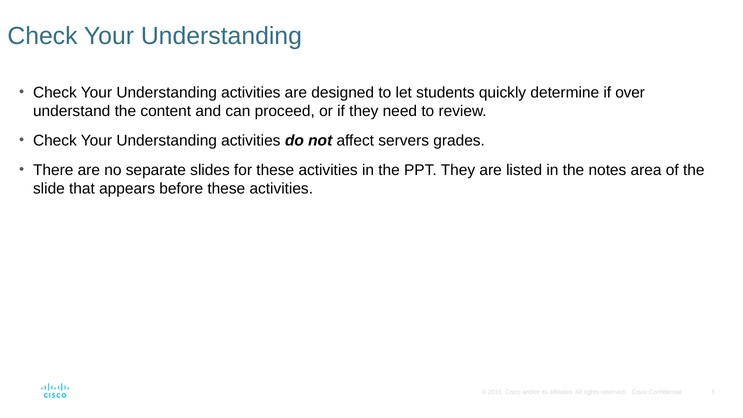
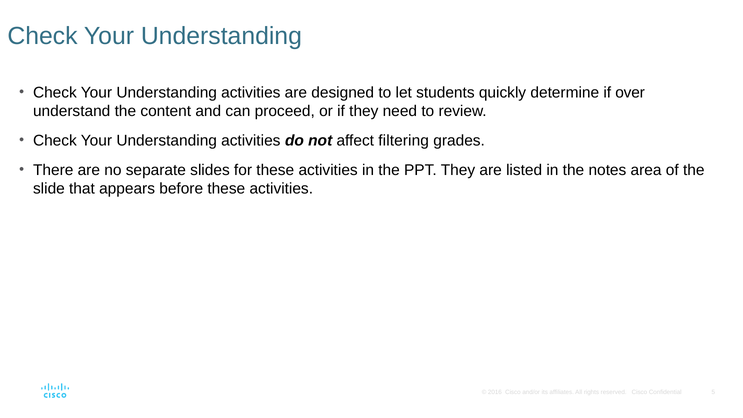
servers: servers -> filtering (404, 141)
